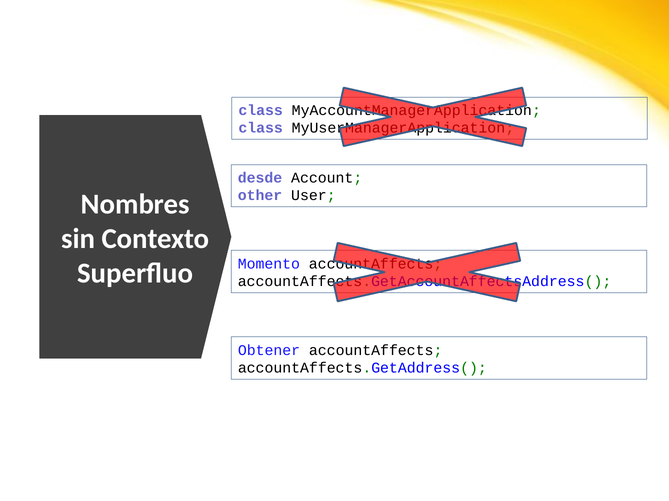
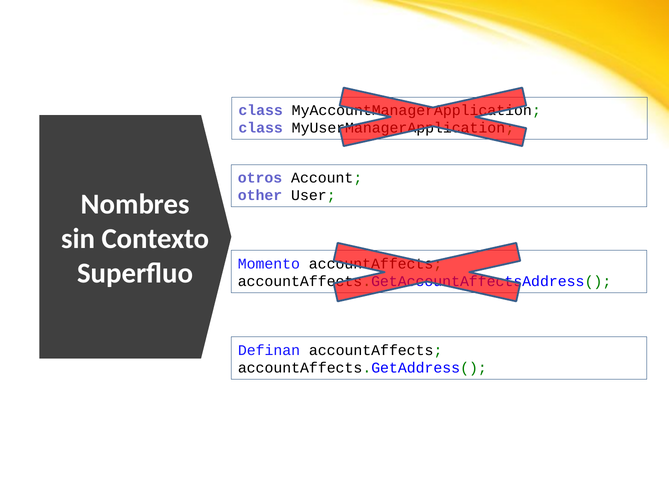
desde: desde -> otros (260, 178)
Obtener: Obtener -> Definan (269, 351)
